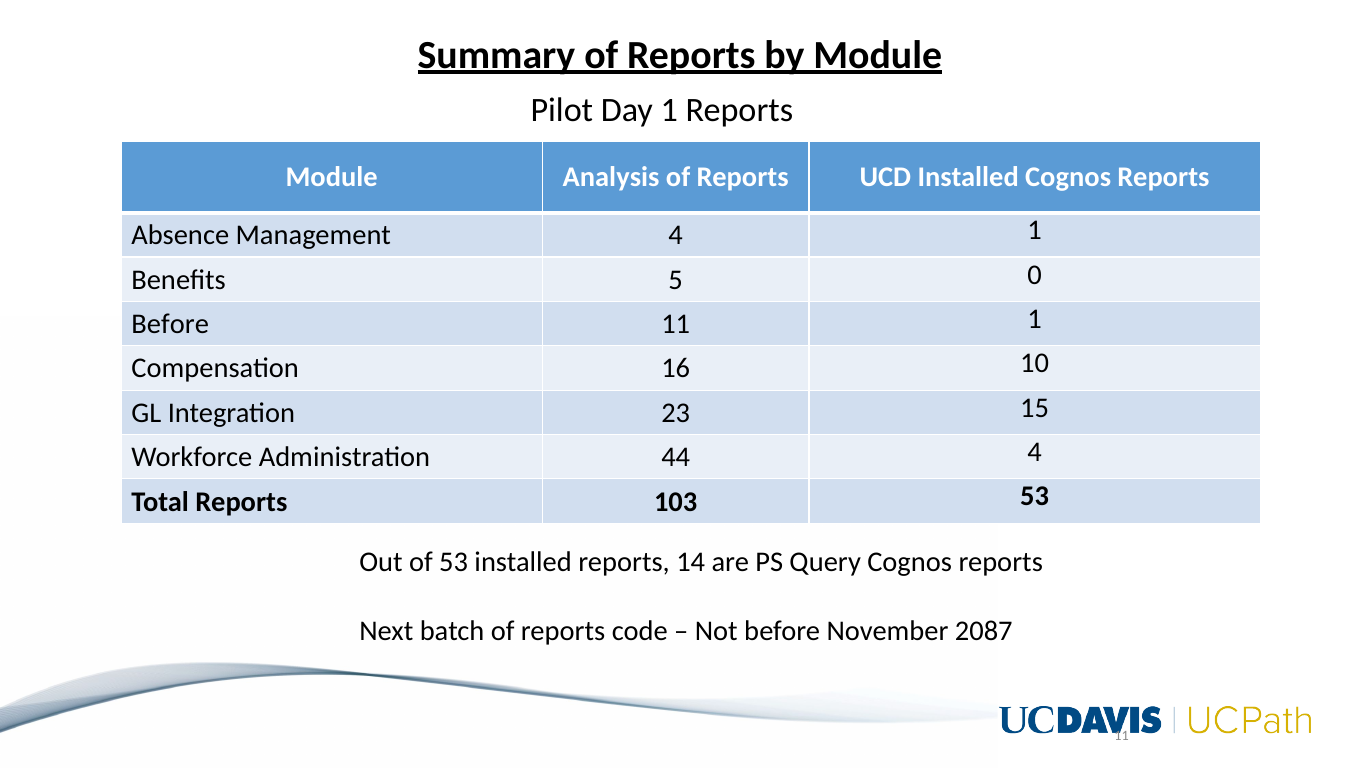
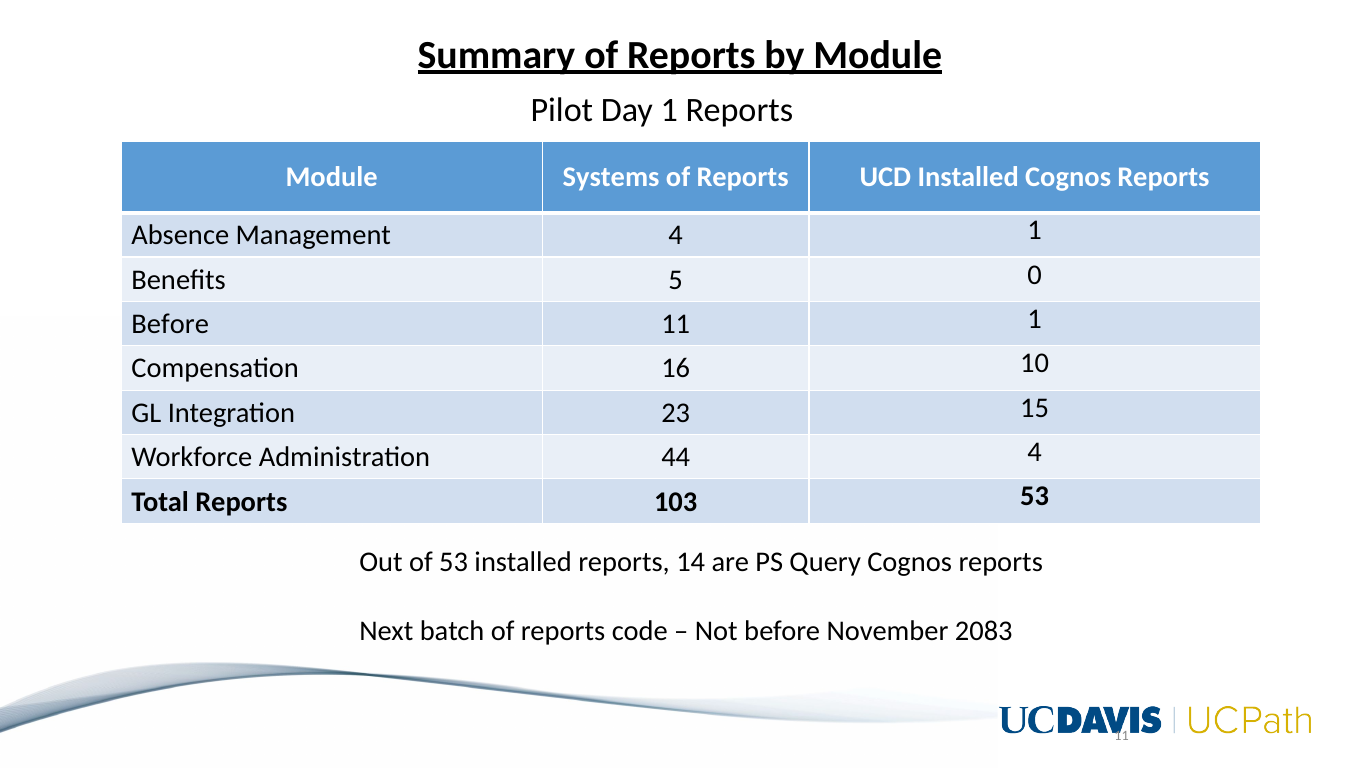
Analysis: Analysis -> Systems (611, 177)
2087: 2087 -> 2083 (984, 631)
